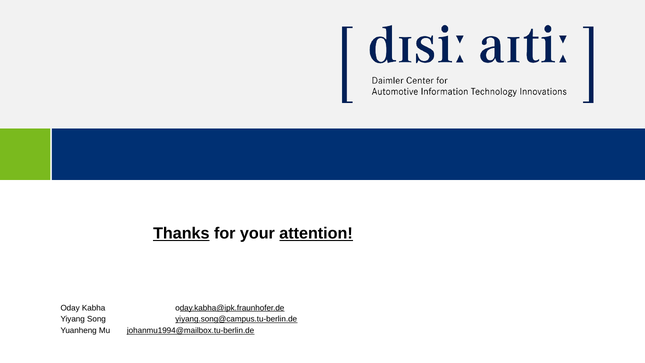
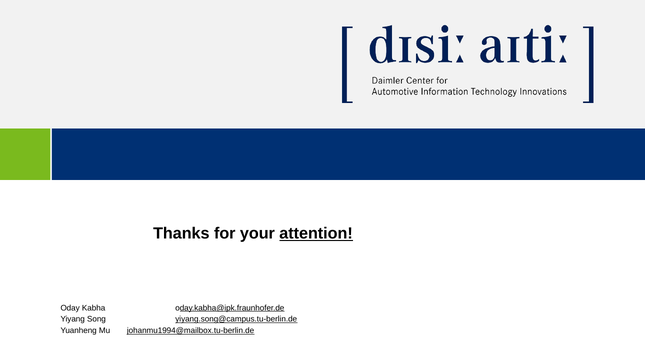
Thanks underline: present -> none (181, 233)
